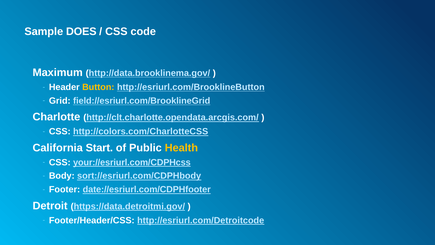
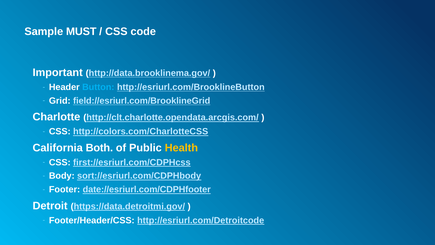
DOES: DOES -> MUST (81, 32)
Maximum: Maximum -> Important (58, 73)
Button colour: yellow -> light blue (98, 87)
Start: Start -> Both (99, 148)
your://esriurl.com/CDPHcss: your://esriurl.com/CDPHcss -> first://esriurl.com/CDPHcss (132, 162)
